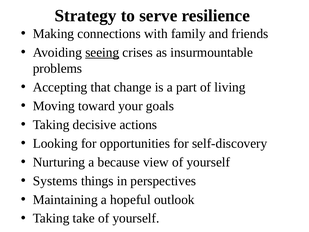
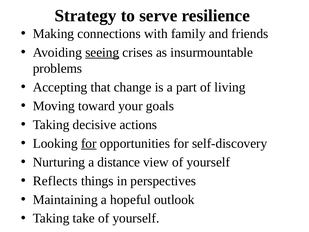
for underline: none -> present (89, 143)
because: because -> distance (119, 162)
Systems: Systems -> Reflects (55, 181)
